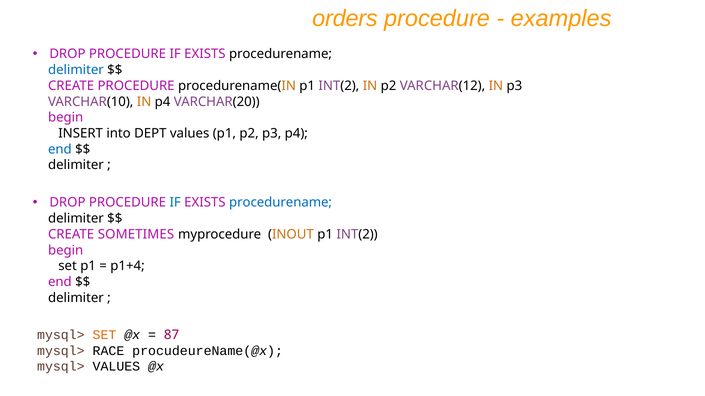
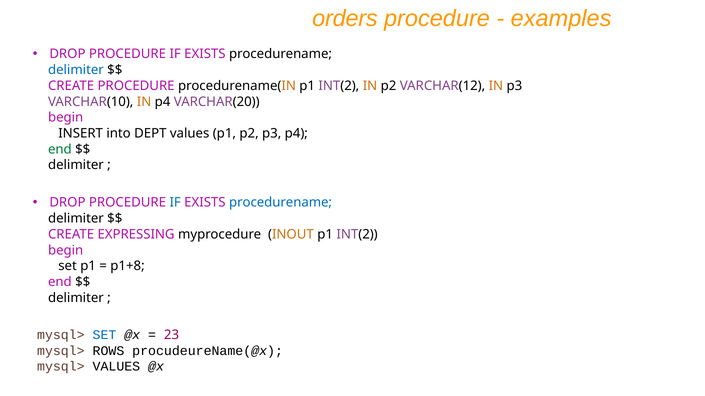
end colour: blue -> green (60, 149)
SOMETIMES: SOMETIMES -> EXPRESSING (136, 235)
p1+4: p1+4 -> p1+8 (128, 266)
SET colour: orange -> blue (104, 335)
87: 87 -> 23 (172, 335)
RACE: RACE -> ROWS (108, 351)
